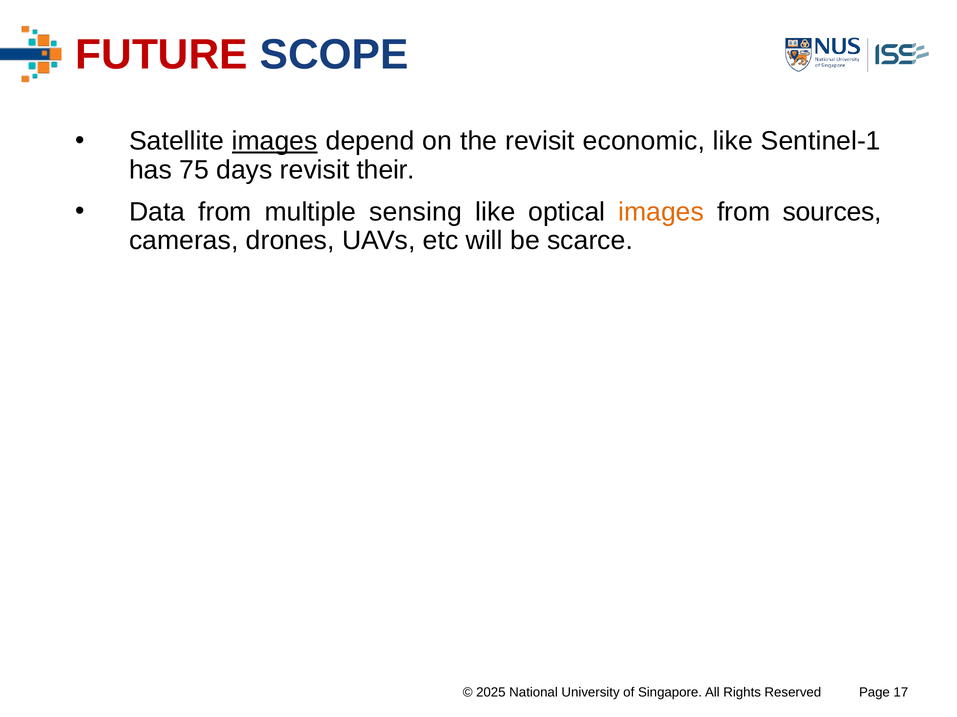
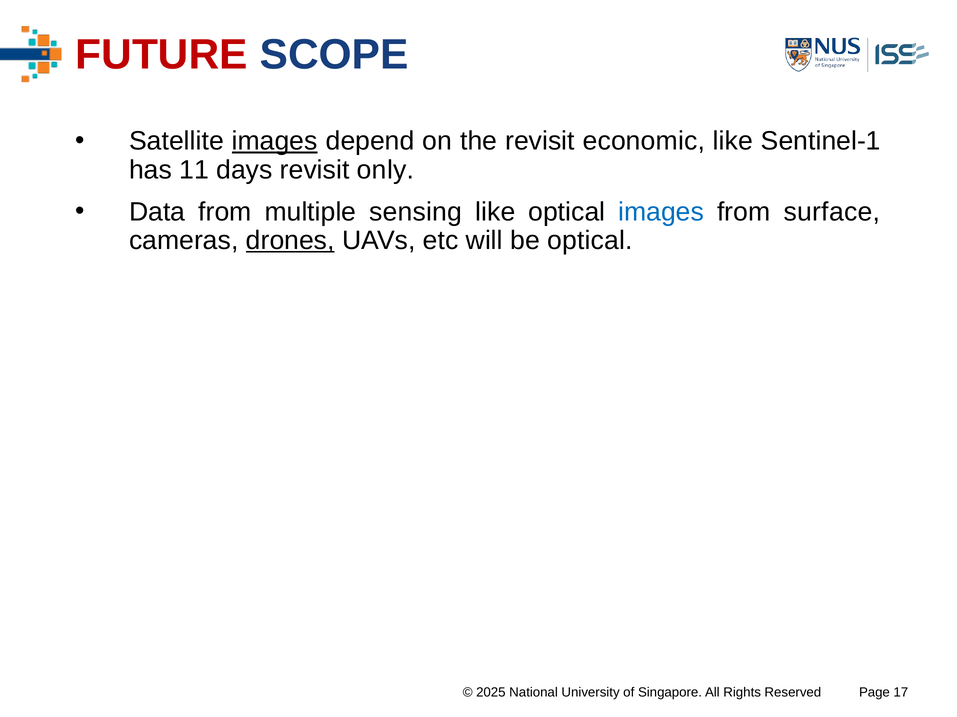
75: 75 -> 11 (194, 170)
their: their -> only (386, 170)
images colour: orange -> blue (661, 212)
sources: sources -> surface (832, 212)
drones underline: none -> present (290, 241)
be scarce: scarce -> optical (590, 241)
